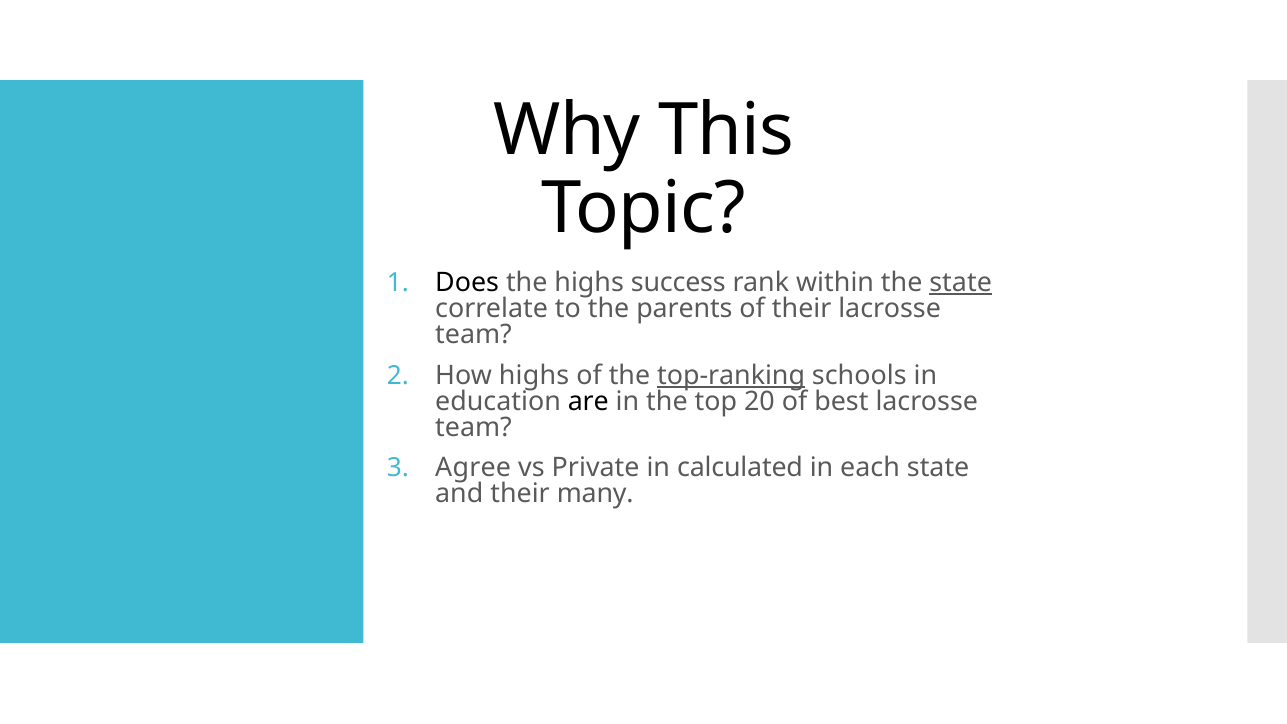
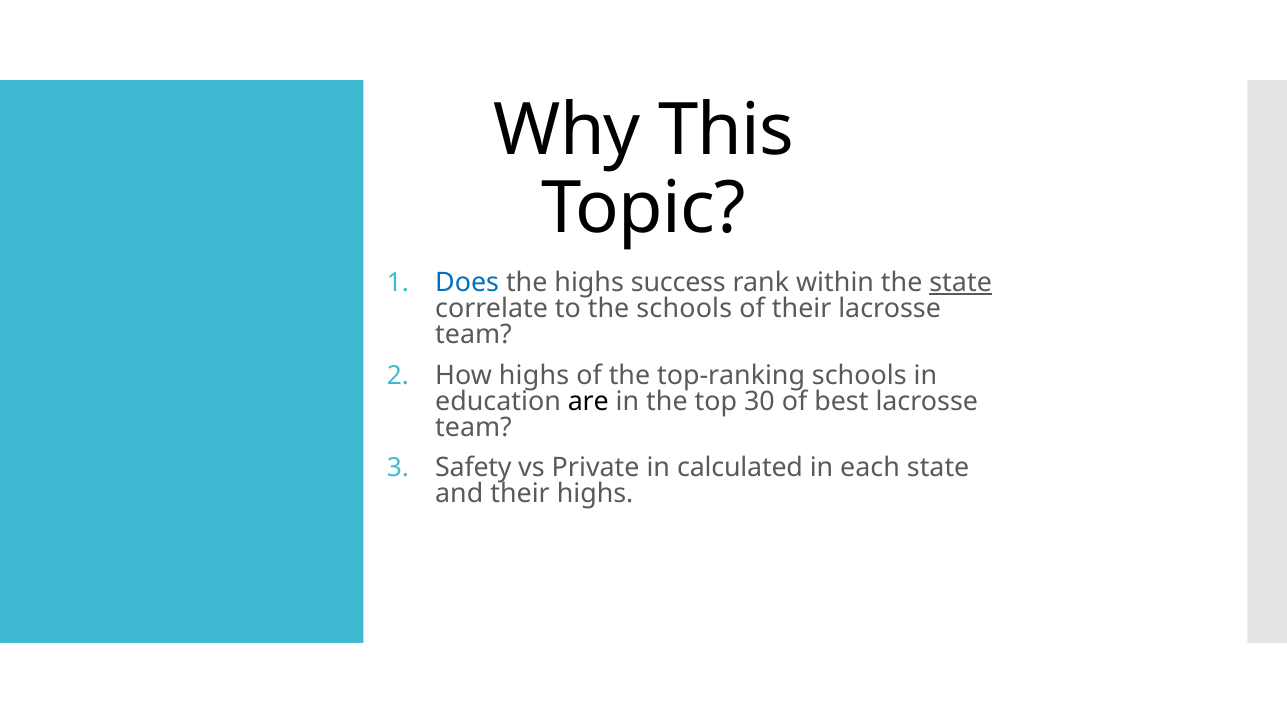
Does colour: black -> blue (467, 283)
the parents: parents -> schools (684, 309)
top-ranking underline: present -> none (731, 375)
20: 20 -> 30 (759, 401)
Agree: Agree -> Safety (473, 468)
their many: many -> highs (595, 494)
